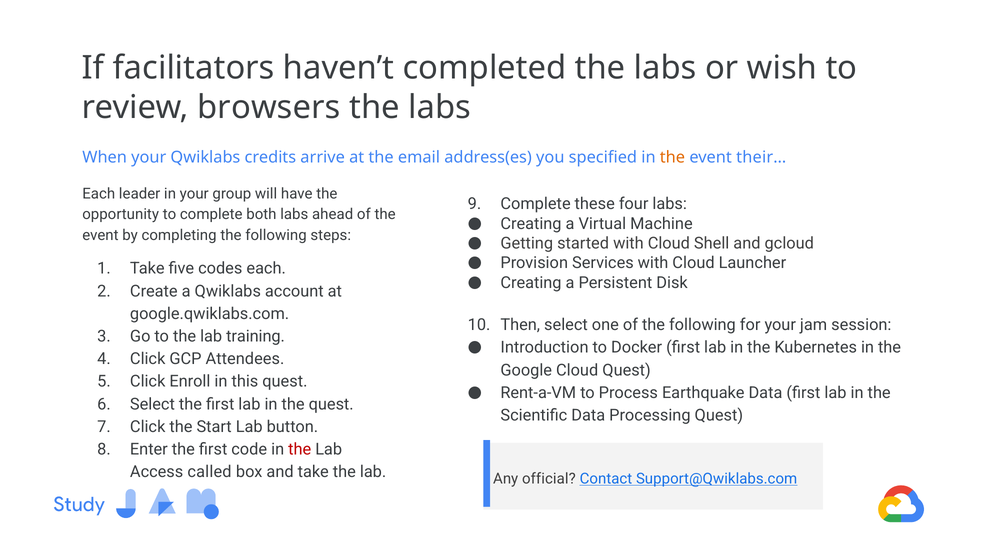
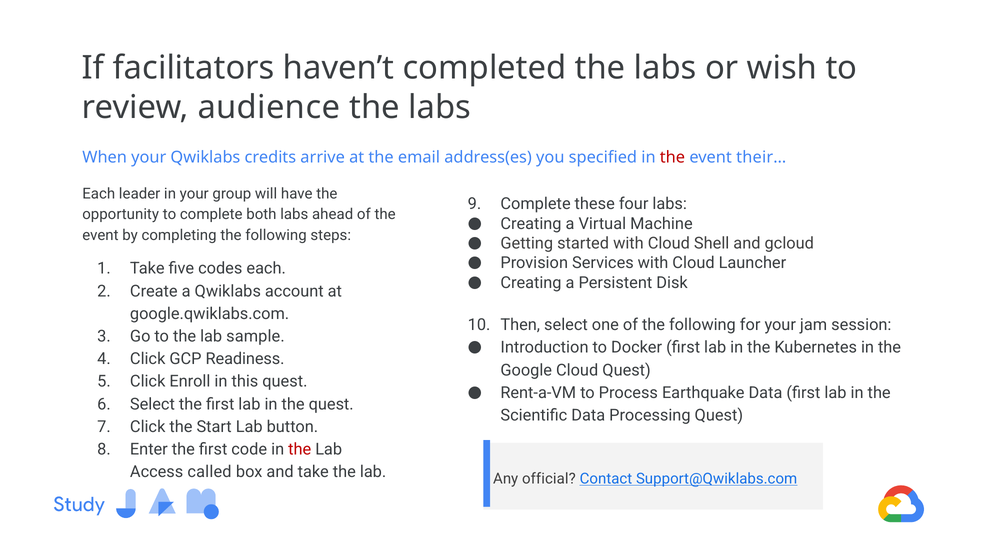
browsers: browsers -> audience (269, 107)
the colour: orange -> red (672, 158)
training: training -> sample (255, 336)
Attendees: Attendees -> Readiness (245, 359)
